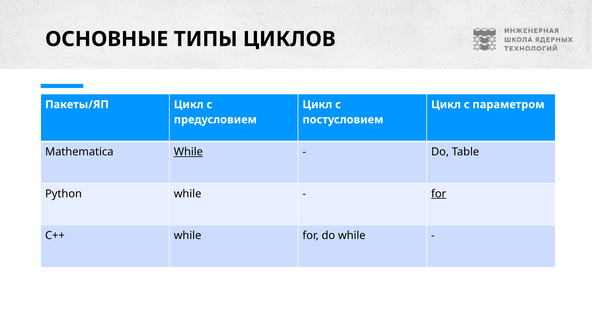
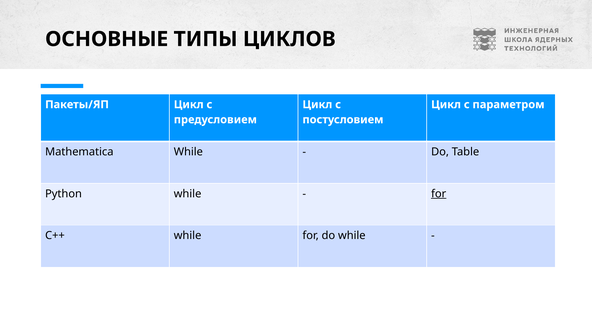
While underline: present -> none (188, 152)
